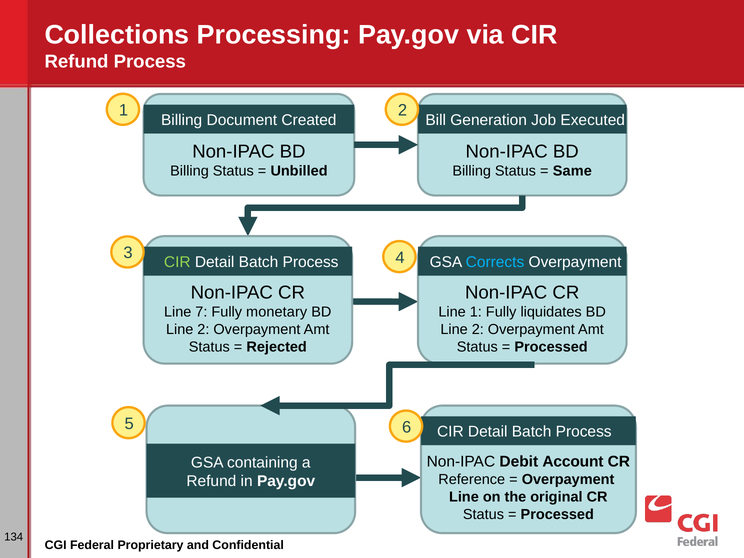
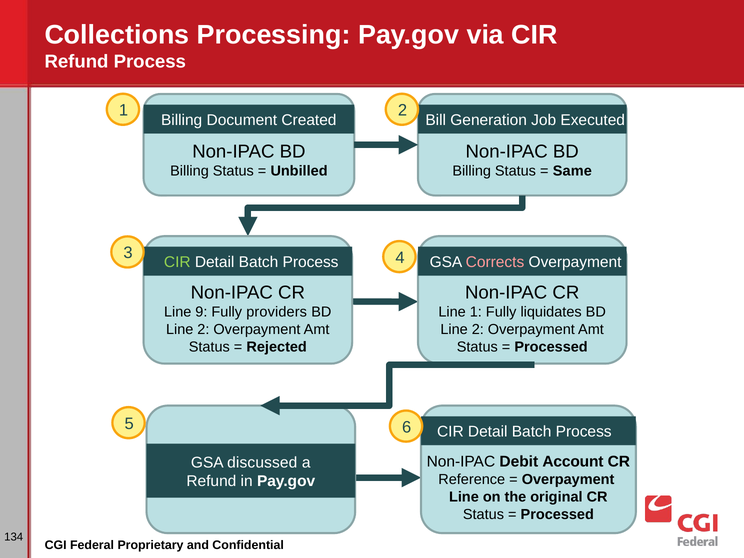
Corrects colour: light blue -> pink (495, 262)
7: 7 -> 9 (201, 312)
monetary: monetary -> providers (277, 312)
containing: containing -> discussed (262, 462)
